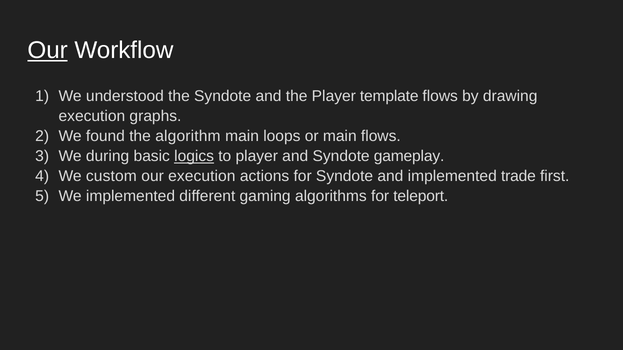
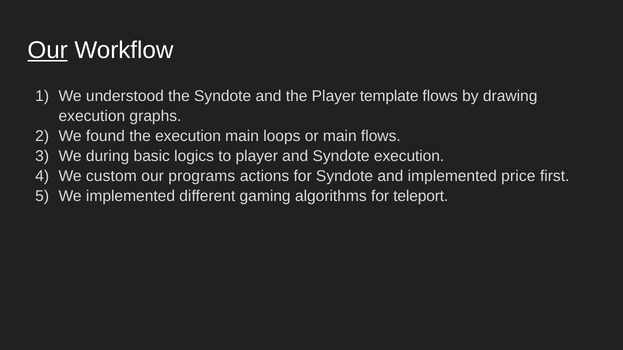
the algorithm: algorithm -> execution (188, 136)
logics underline: present -> none (194, 156)
Syndote gameplay: gameplay -> execution (409, 156)
our execution: execution -> programs (202, 176)
trade: trade -> price (518, 176)
